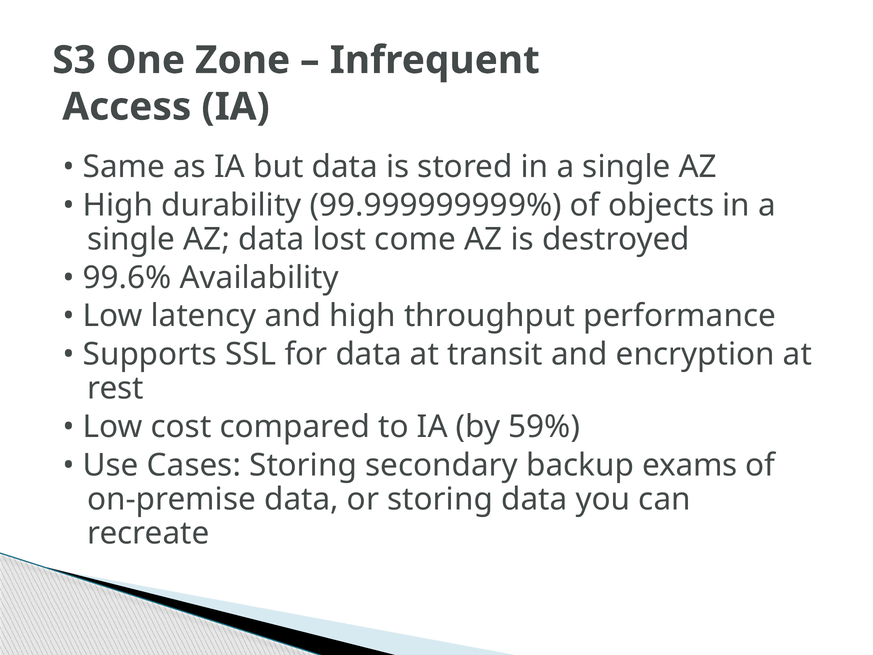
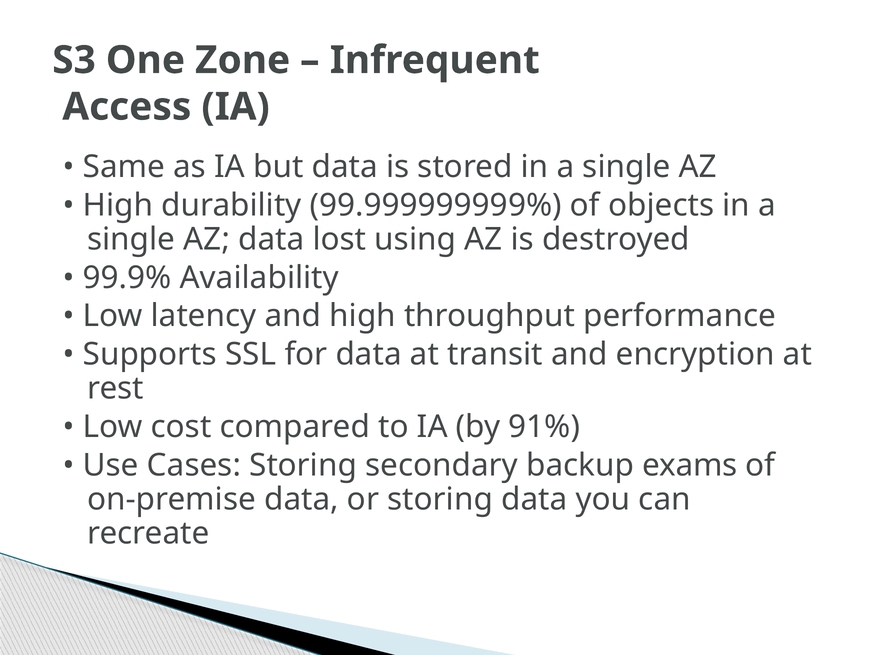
come: come -> using (415, 239)
99.6%: 99.6% -> 99.9% (127, 278)
59%: 59% -> 91% (544, 427)
